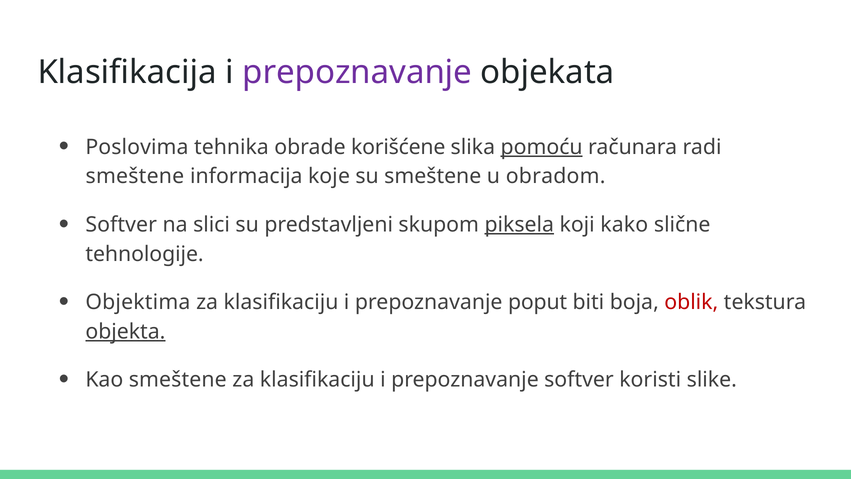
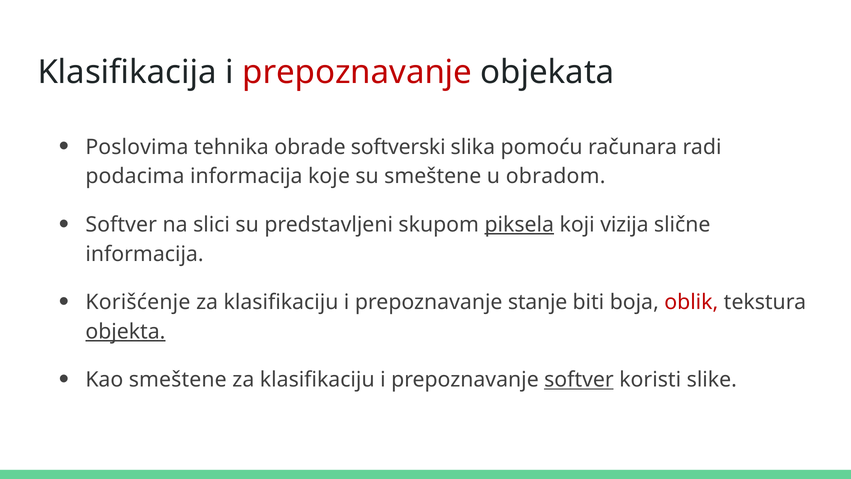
prepoznavanje colour: purple -> red (357, 72)
korišćene: korišćene -> softverski (398, 147)
pomoću underline: present -> none (542, 147)
smeštene: smeštene -> podacima (135, 176)
kako: kako -> vizija (624, 224)
tehnologije: tehnologije -> informacija (145, 254)
Objektima: Objektima -> Korišćenje (138, 302)
poput: poput -> stanje (538, 302)
softver underline: none -> present (579, 380)
